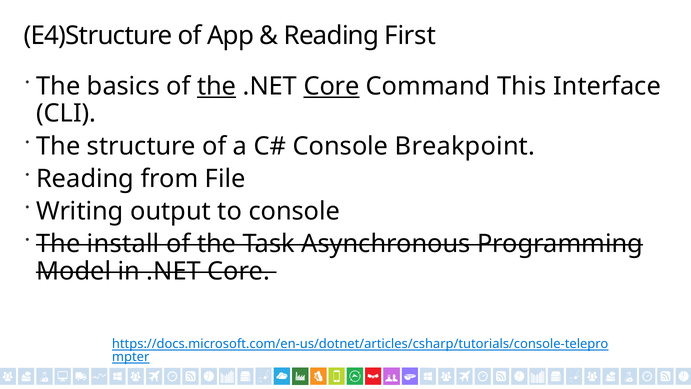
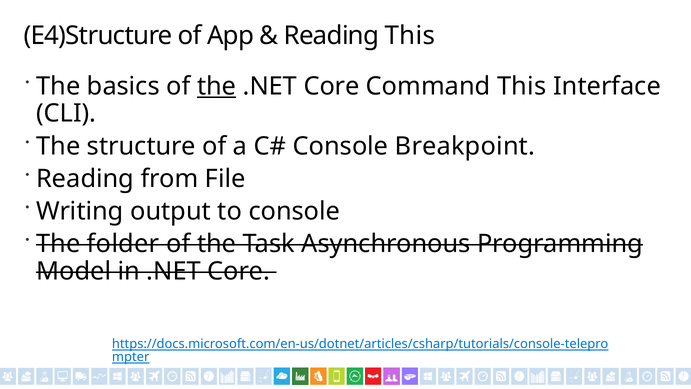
Reading First: First -> This (410, 35)
Core underline: present -> none (332, 86)
install: install -> folder (123, 244)
